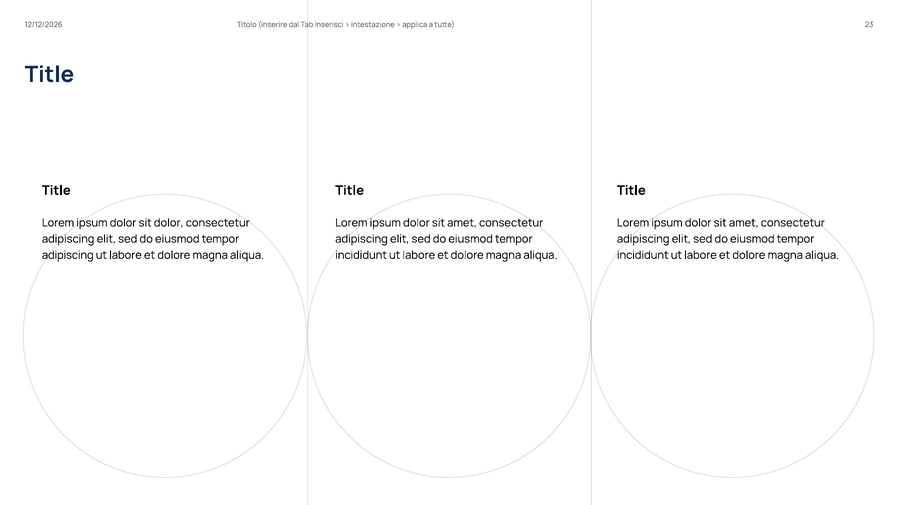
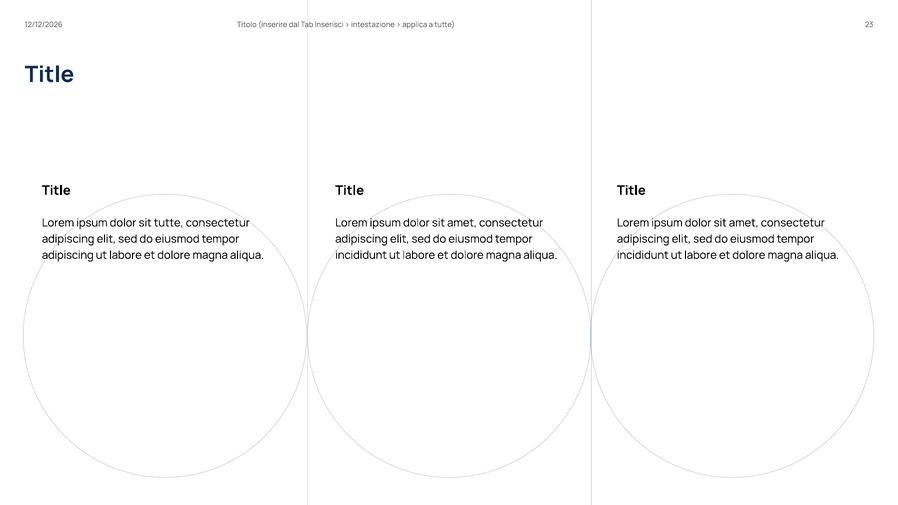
sit dolor: dolor -> tutte (169, 223)
